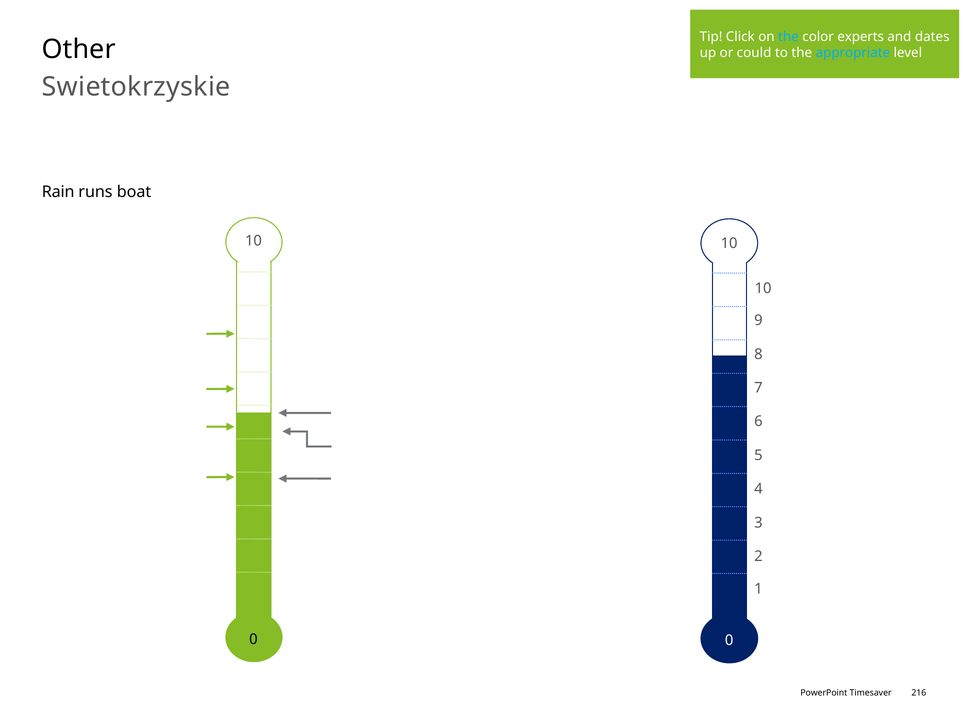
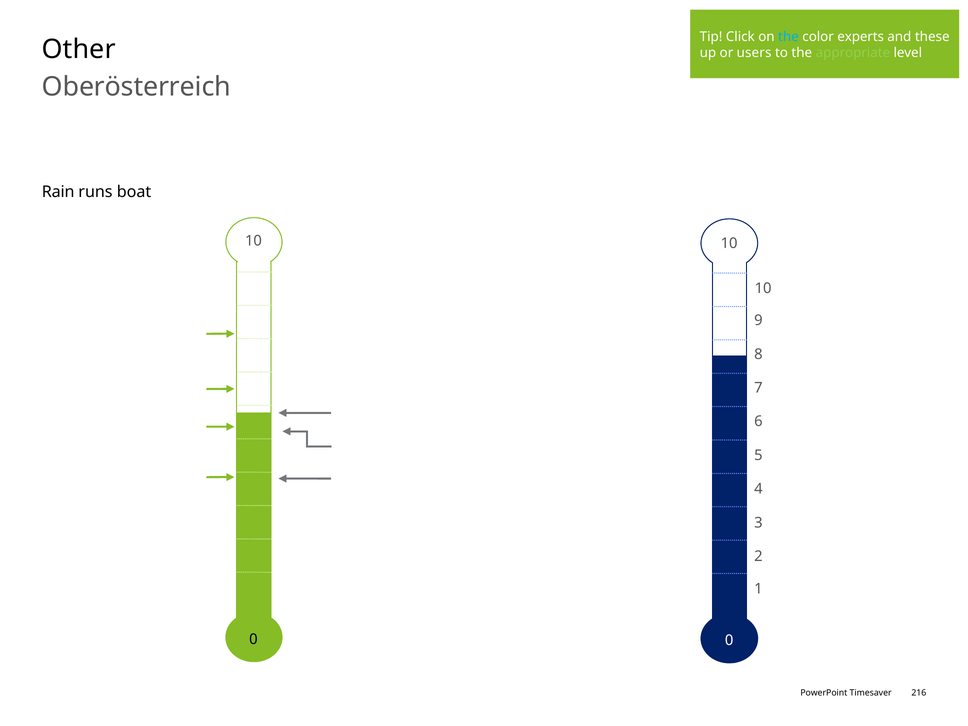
dates: dates -> these (932, 37)
could: could -> users (754, 53)
appropriate colour: light blue -> light green (853, 53)
Swietokrzyskie: Swietokrzyskie -> Oberösterreich (136, 87)
